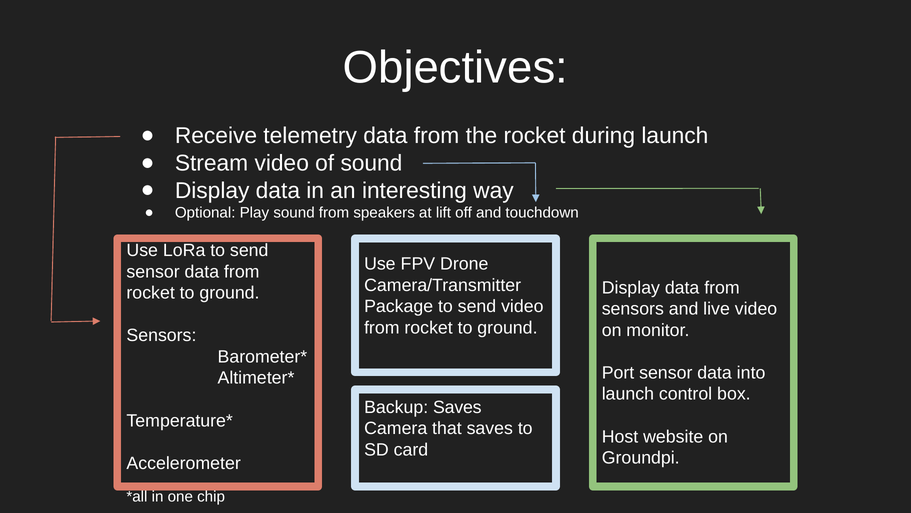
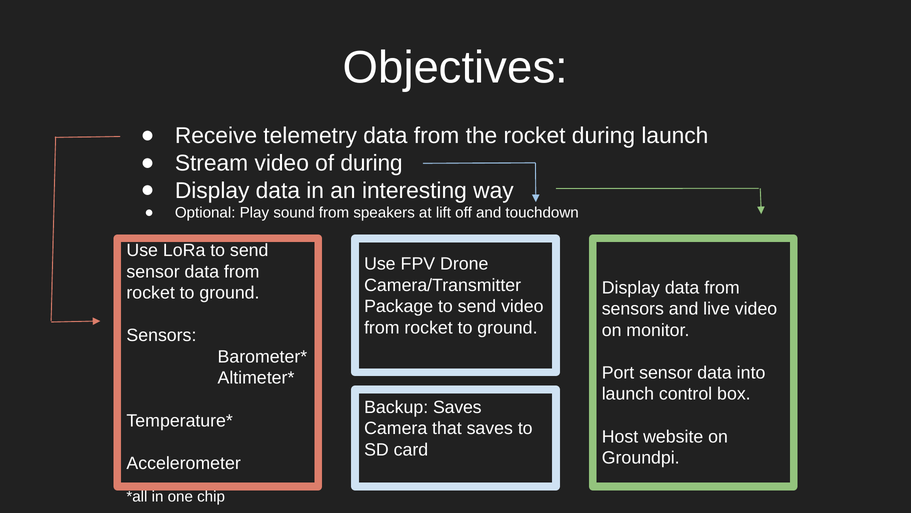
of sound: sound -> during (372, 163)
